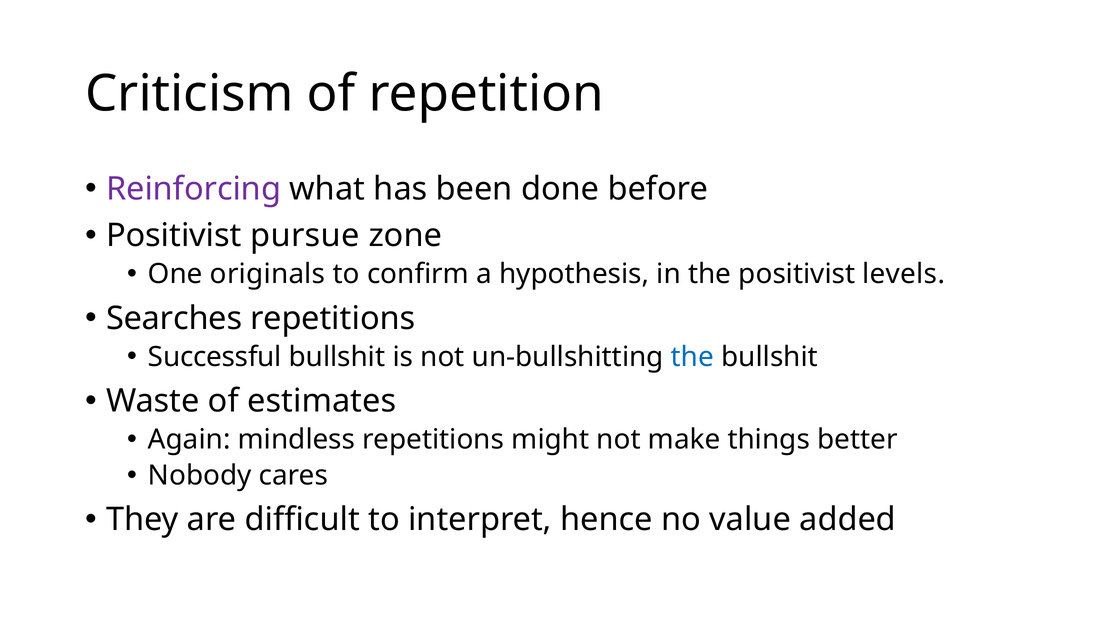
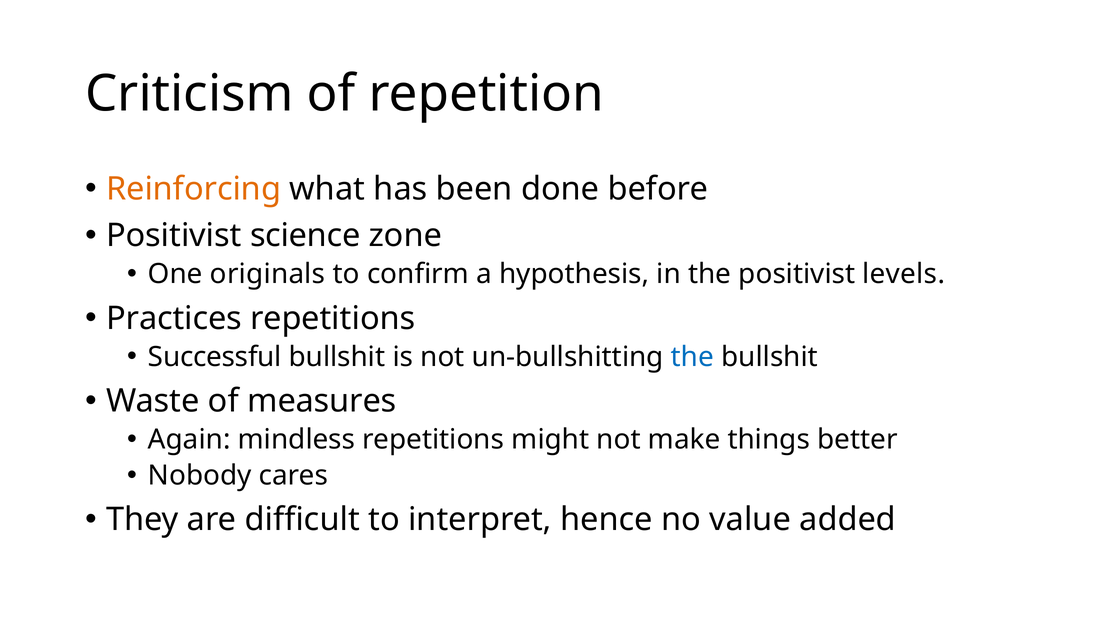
Reinforcing colour: purple -> orange (194, 189)
pursue: pursue -> science (305, 236)
Searches: Searches -> Practices (174, 318)
estimates: estimates -> measures (322, 401)
